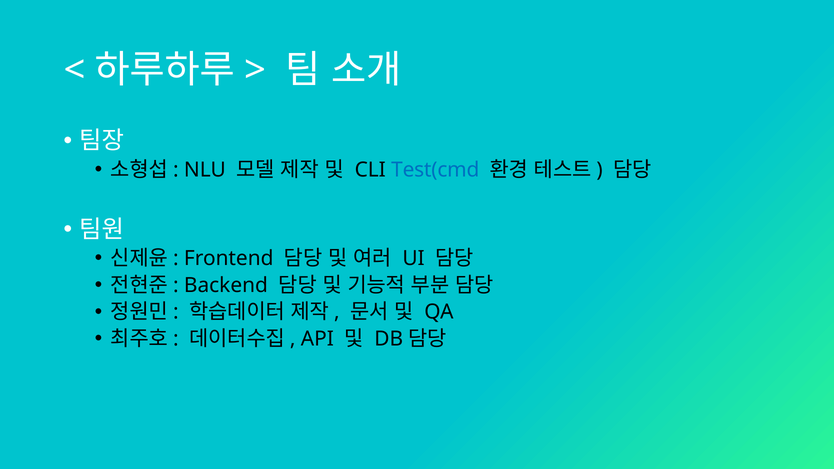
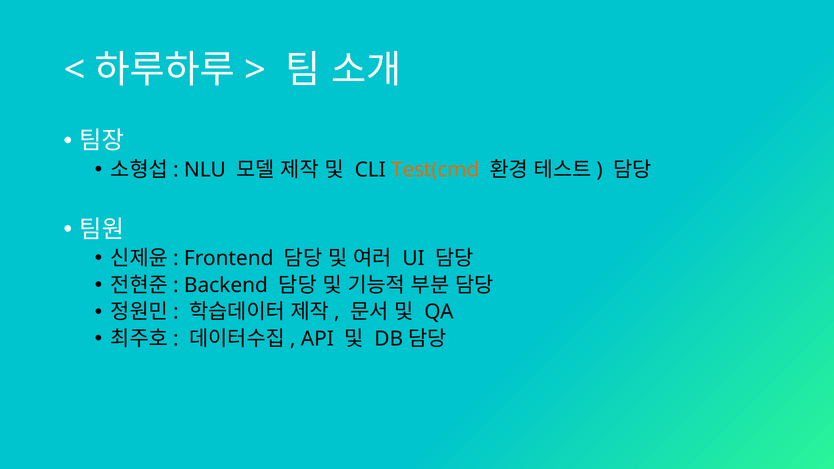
Test(cmd colour: blue -> orange (435, 170)
